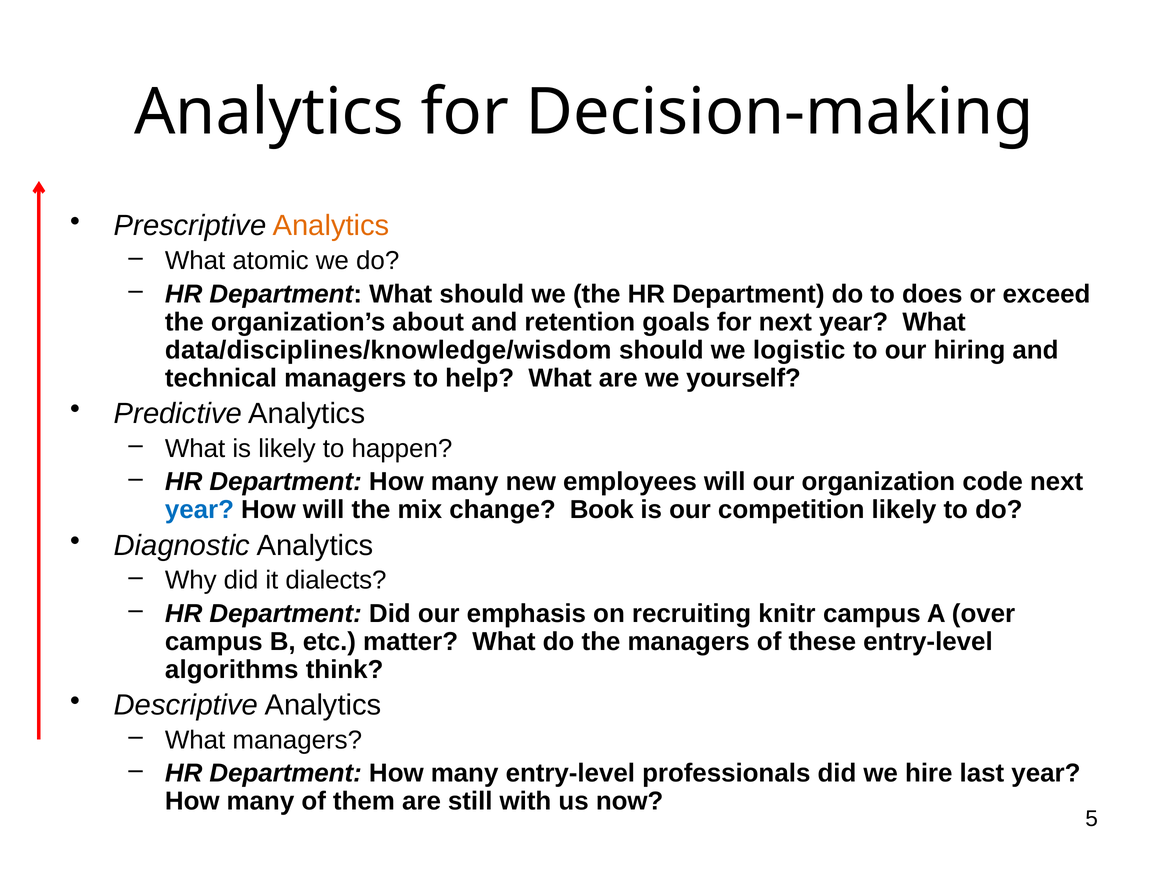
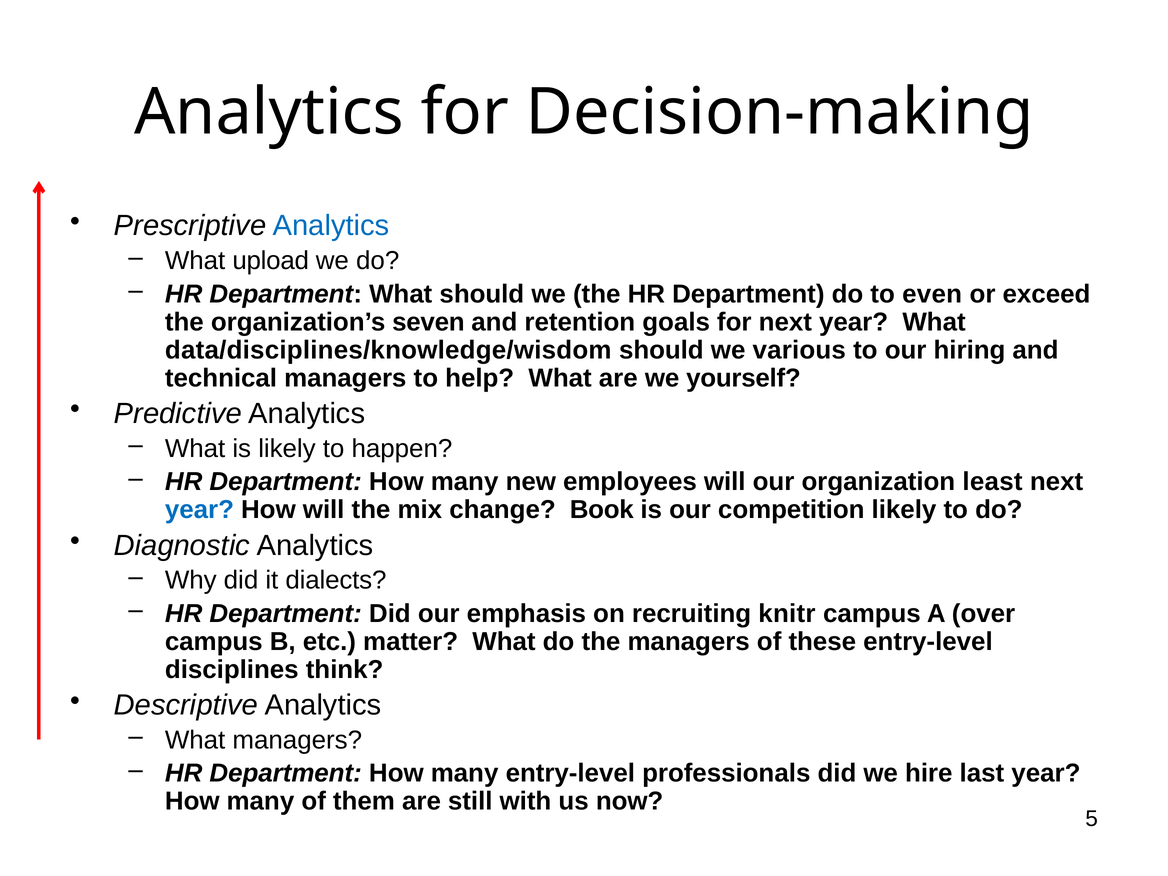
Analytics colour: orange -> blue (331, 226)
atomic: atomic -> upload (271, 261)
does: does -> even (932, 294)
about: about -> seven (428, 322)
logistic: logistic -> various (799, 350)
code: code -> least (993, 482)
algorithms: algorithms -> disciplines (232, 670)
